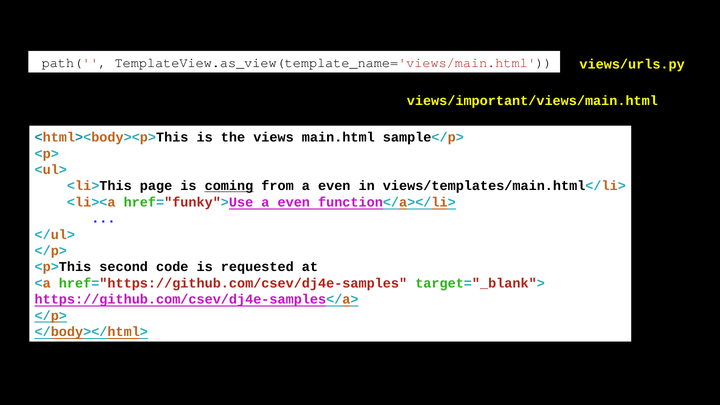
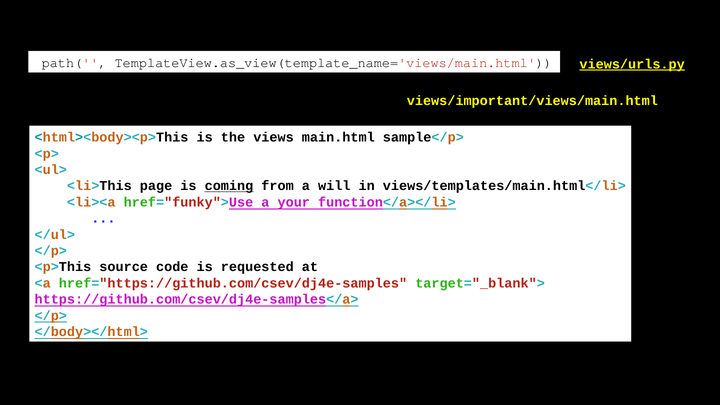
views/urls.py underline: none -> present (632, 64)
from a even: even -> will (334, 186)
href="funky">Use a even: even -> your (294, 202)
second: second -> source (124, 267)
